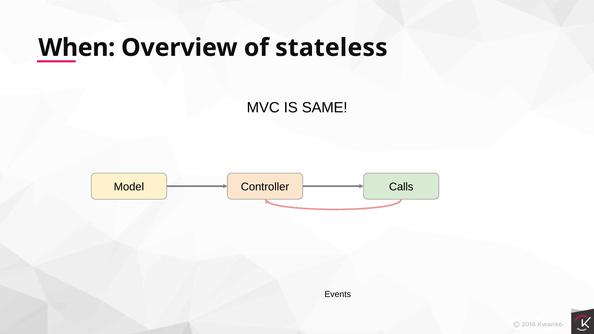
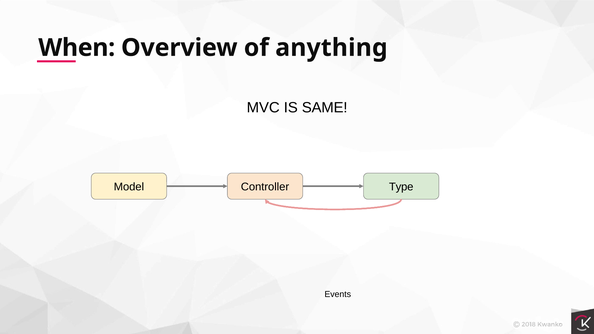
stateless: stateless -> anything (331, 48)
Calls: Calls -> Type (401, 187)
